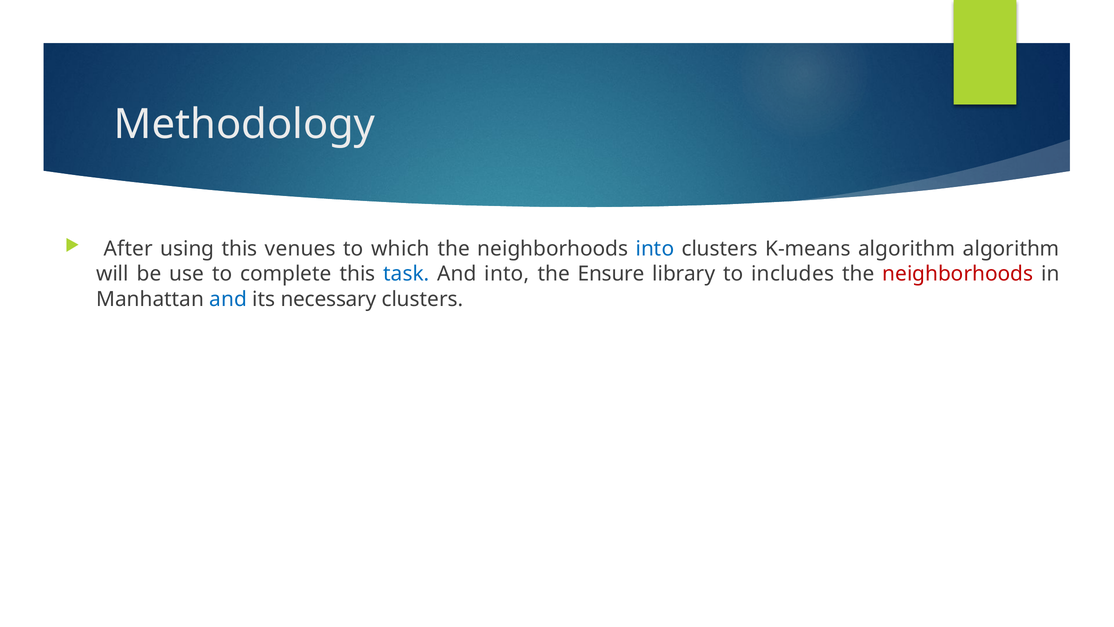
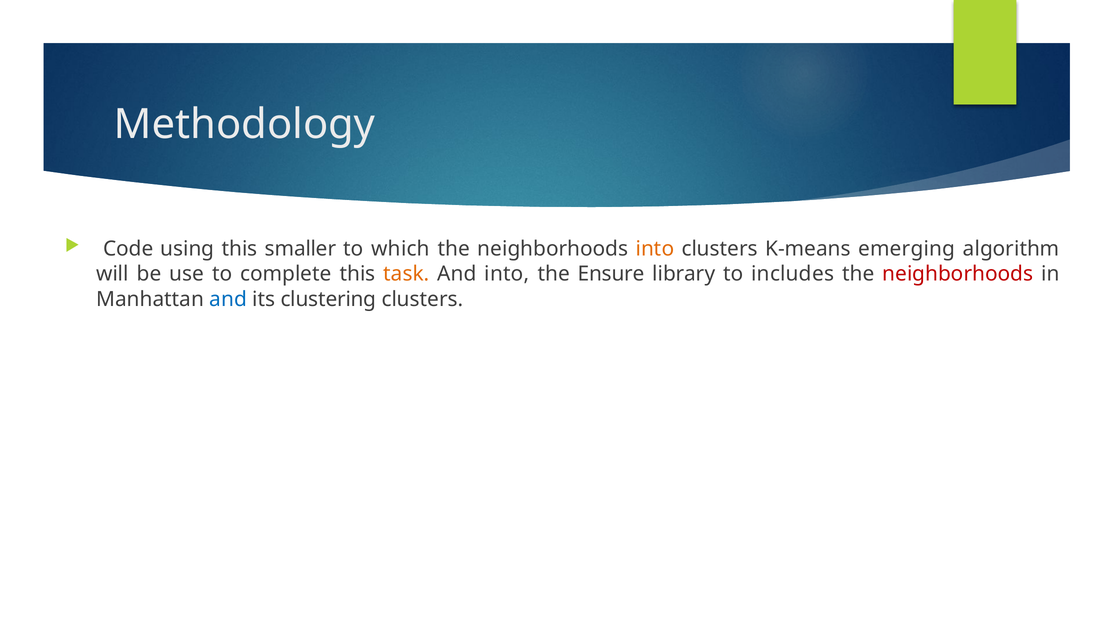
After: After -> Code (128, 249)
venues: venues -> smaller (301, 249)
into colour: blue -> orange (655, 249)
K-means algorithm: algorithm -> emerging (907, 249)
task colour: blue -> orange (406, 274)
necessary: necessary -> clustering (328, 299)
